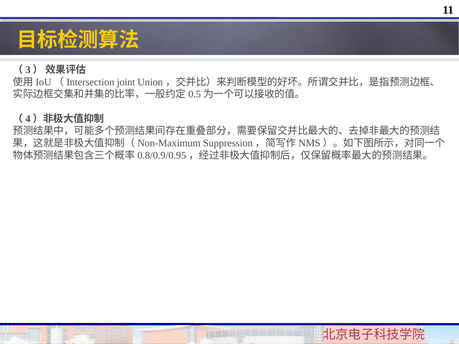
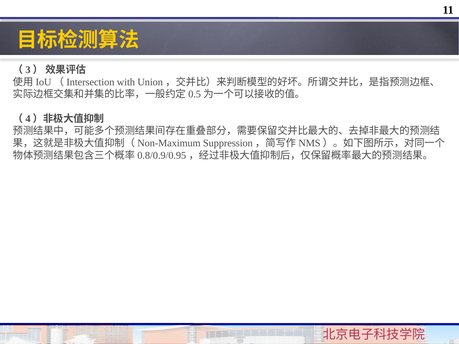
joint: joint -> with (126, 82)
